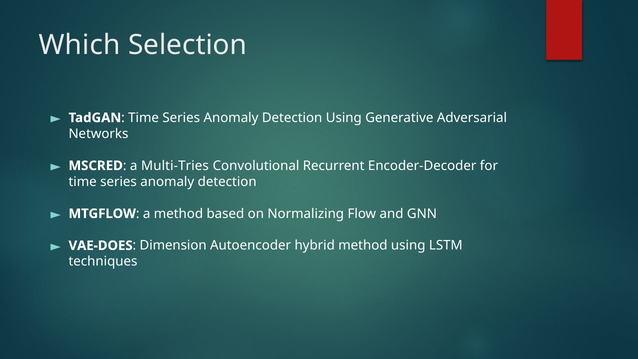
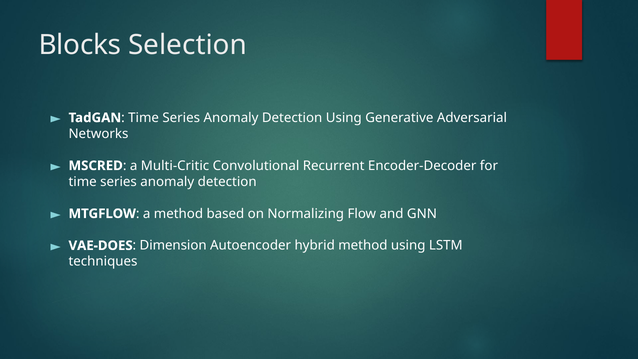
Which: Which -> Blocks (80, 45)
Multi-Tries: Multi-Tries -> Multi-Critic (175, 166)
